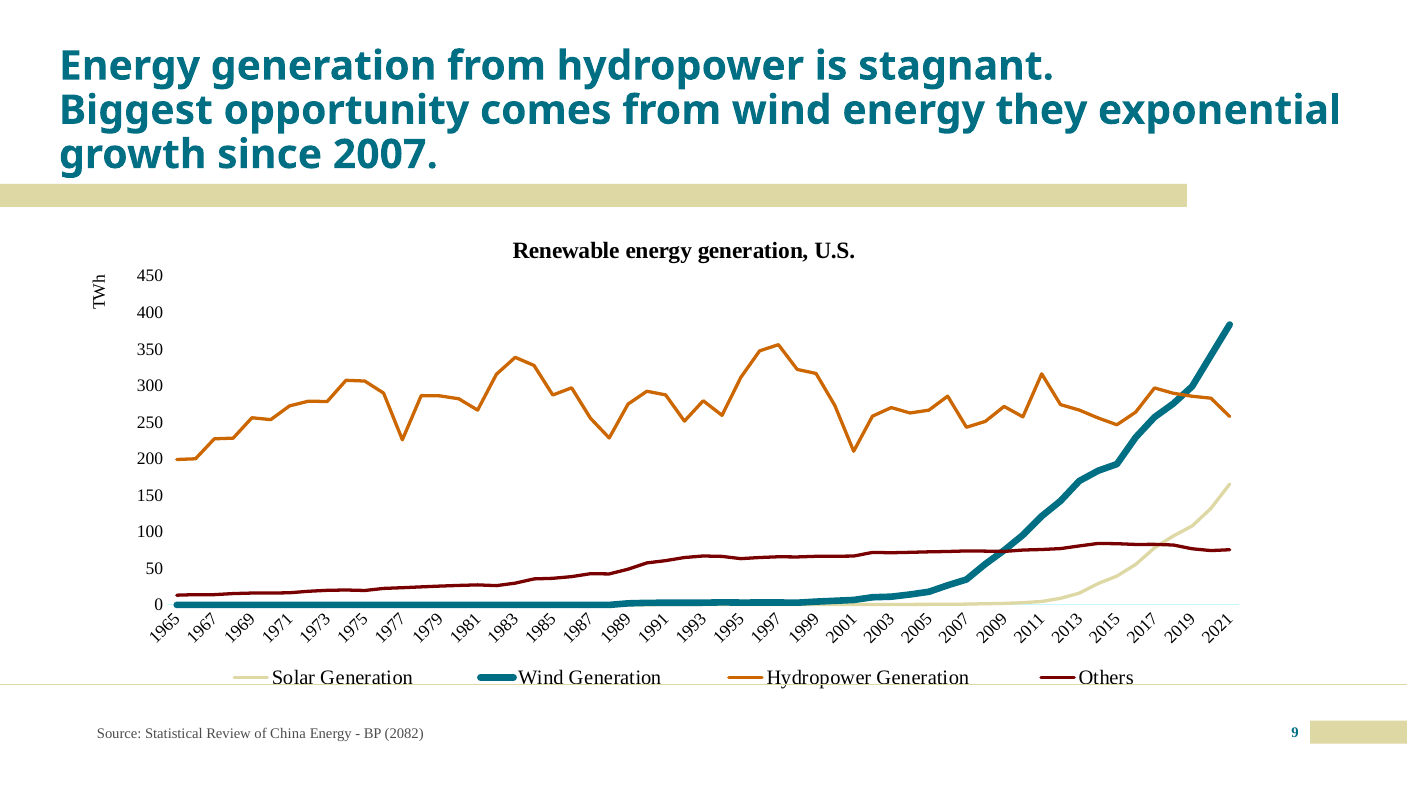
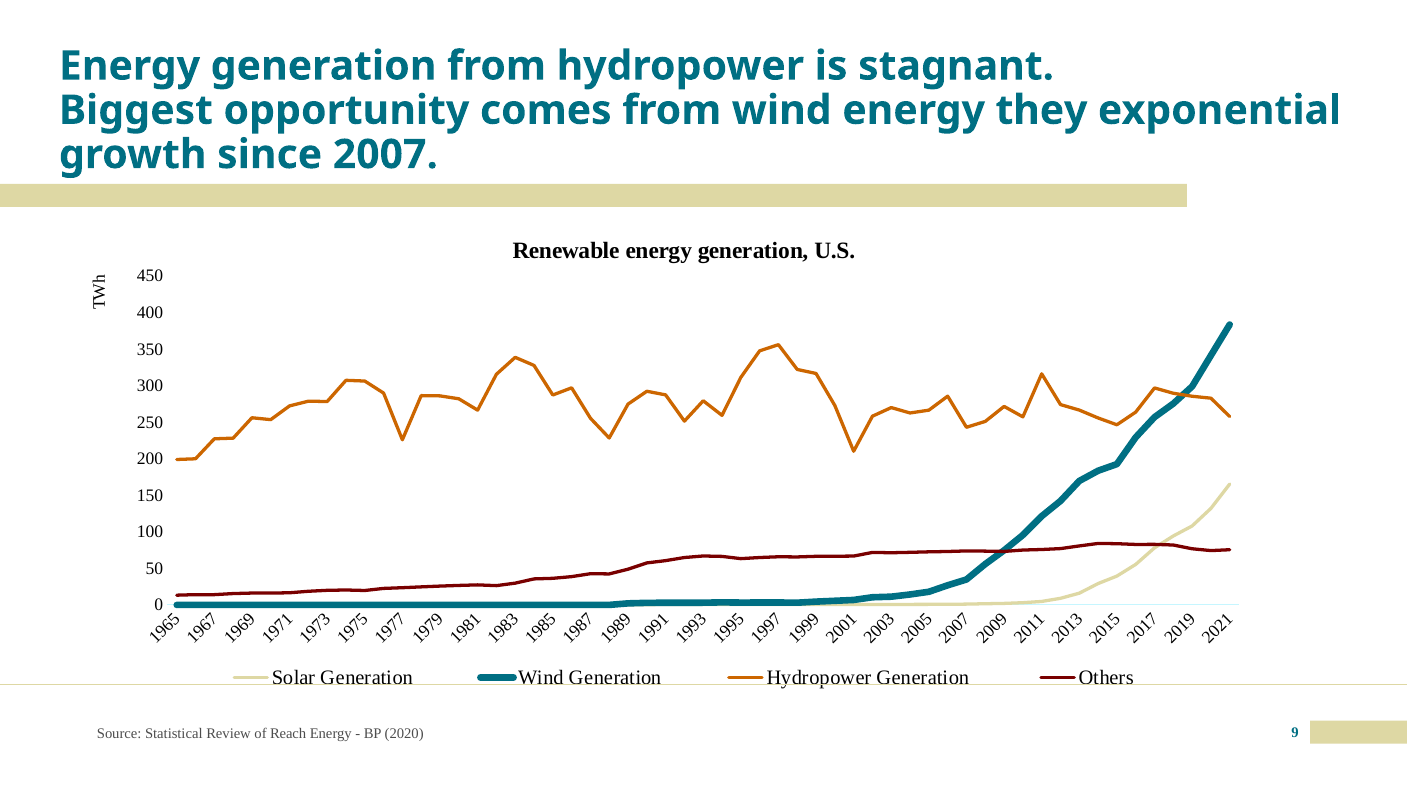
China: China -> Reach (288, 734)
2082: 2082 -> 2020 (404, 734)
